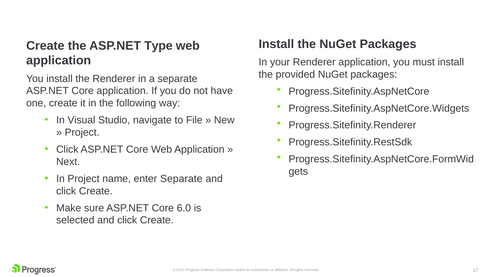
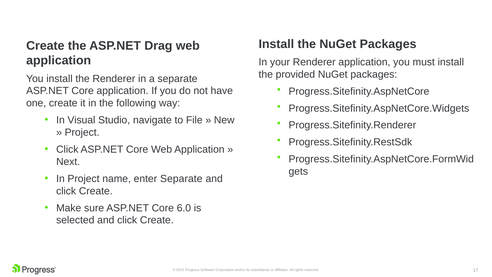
Type: Type -> Drag (158, 46)
